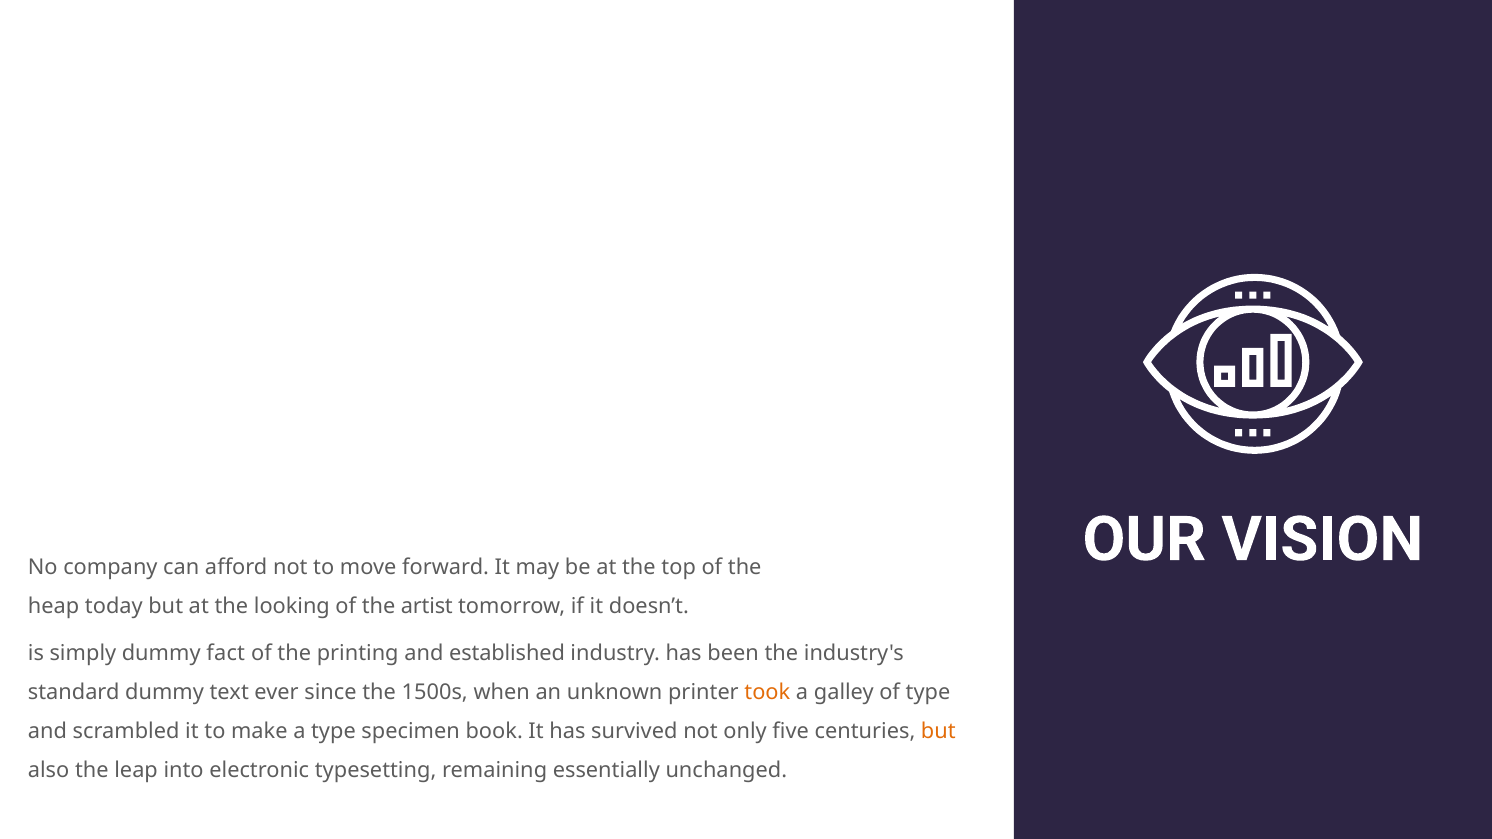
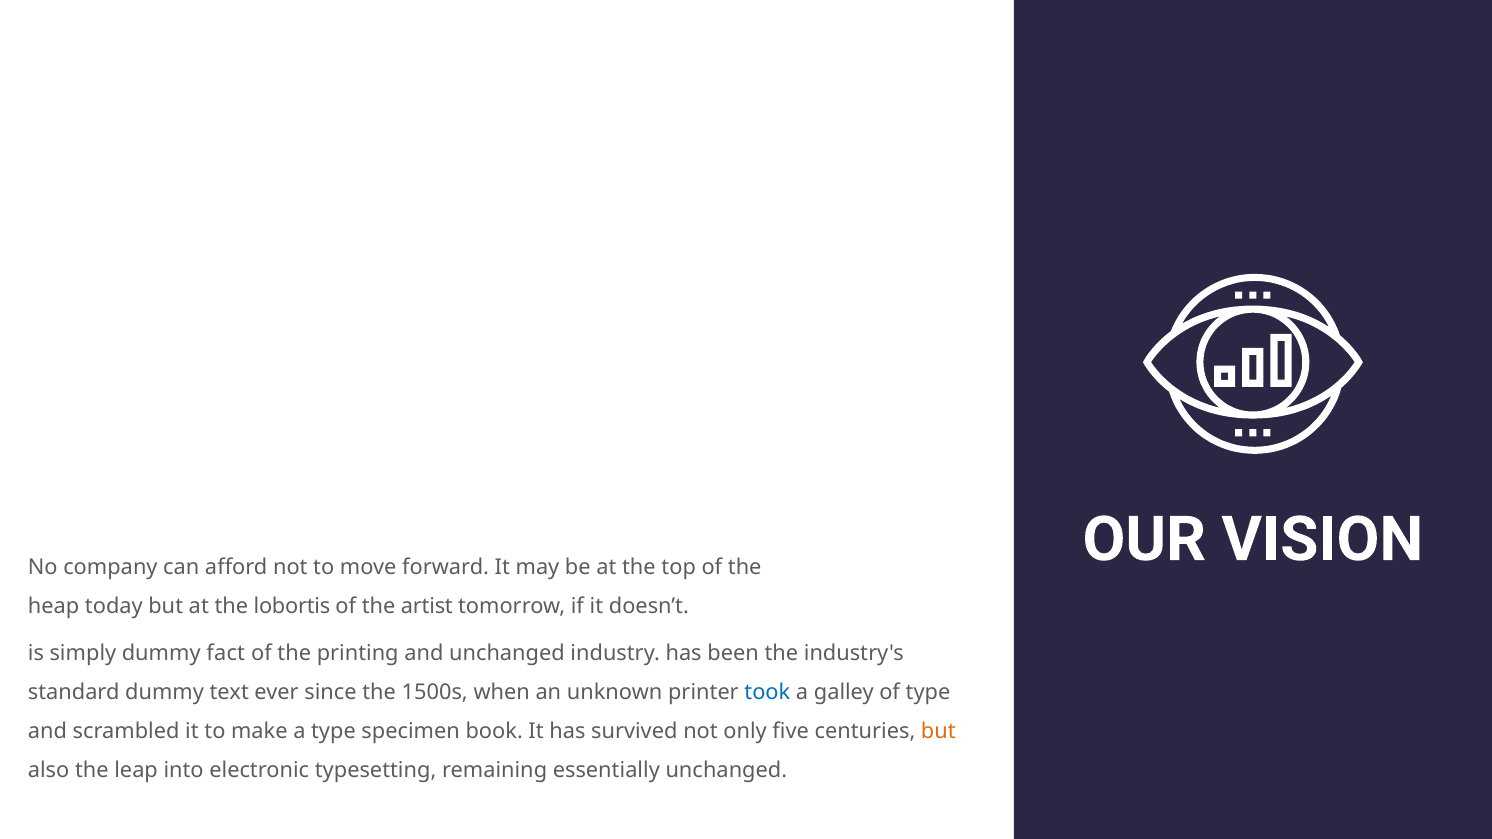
looking: looking -> lobortis (292, 607)
and established: established -> unchanged (507, 653)
took colour: orange -> blue (767, 692)
